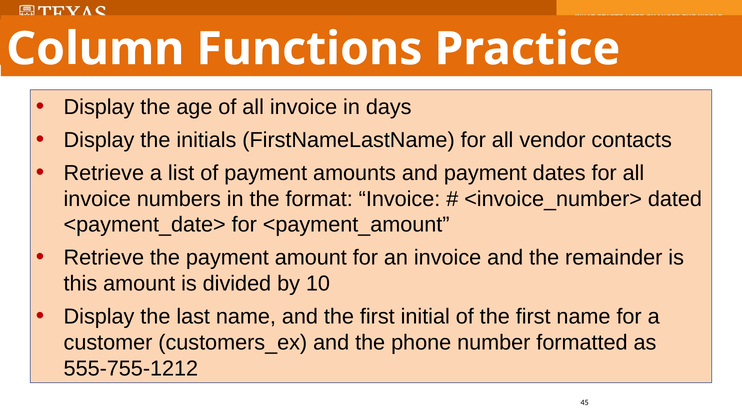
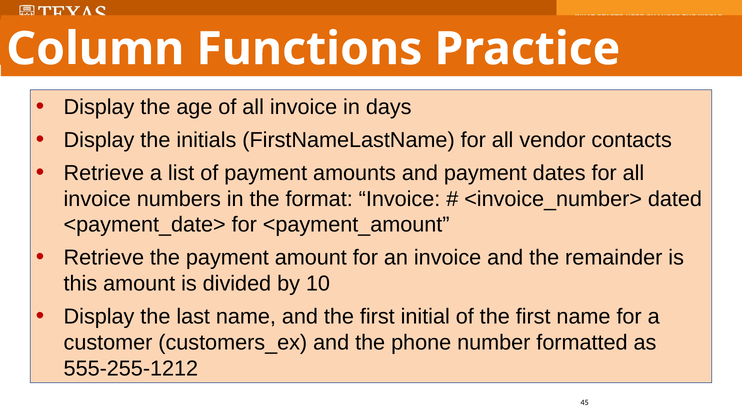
555-755-1212: 555-755-1212 -> 555-255-1212 (131, 369)
